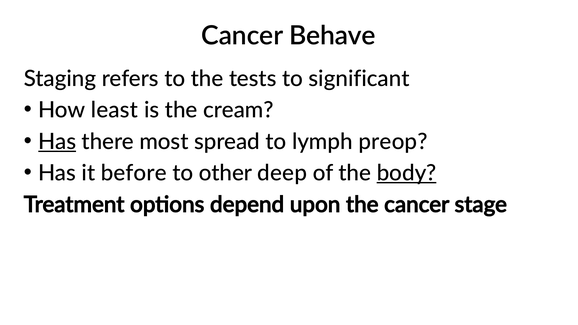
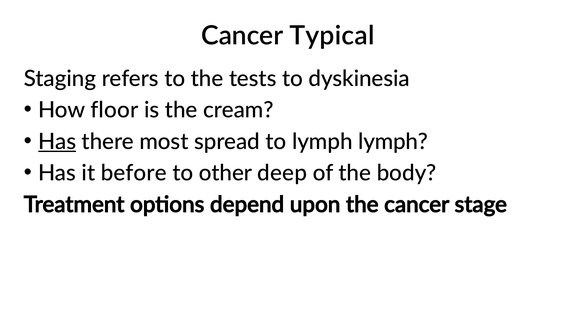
Behave: Behave -> Typical (332, 36)
significant: significant -> dyskinesia (359, 79)
least: least -> floor (114, 110)
lymph preop: preop -> lymph (393, 142)
body underline: present -> none (407, 173)
